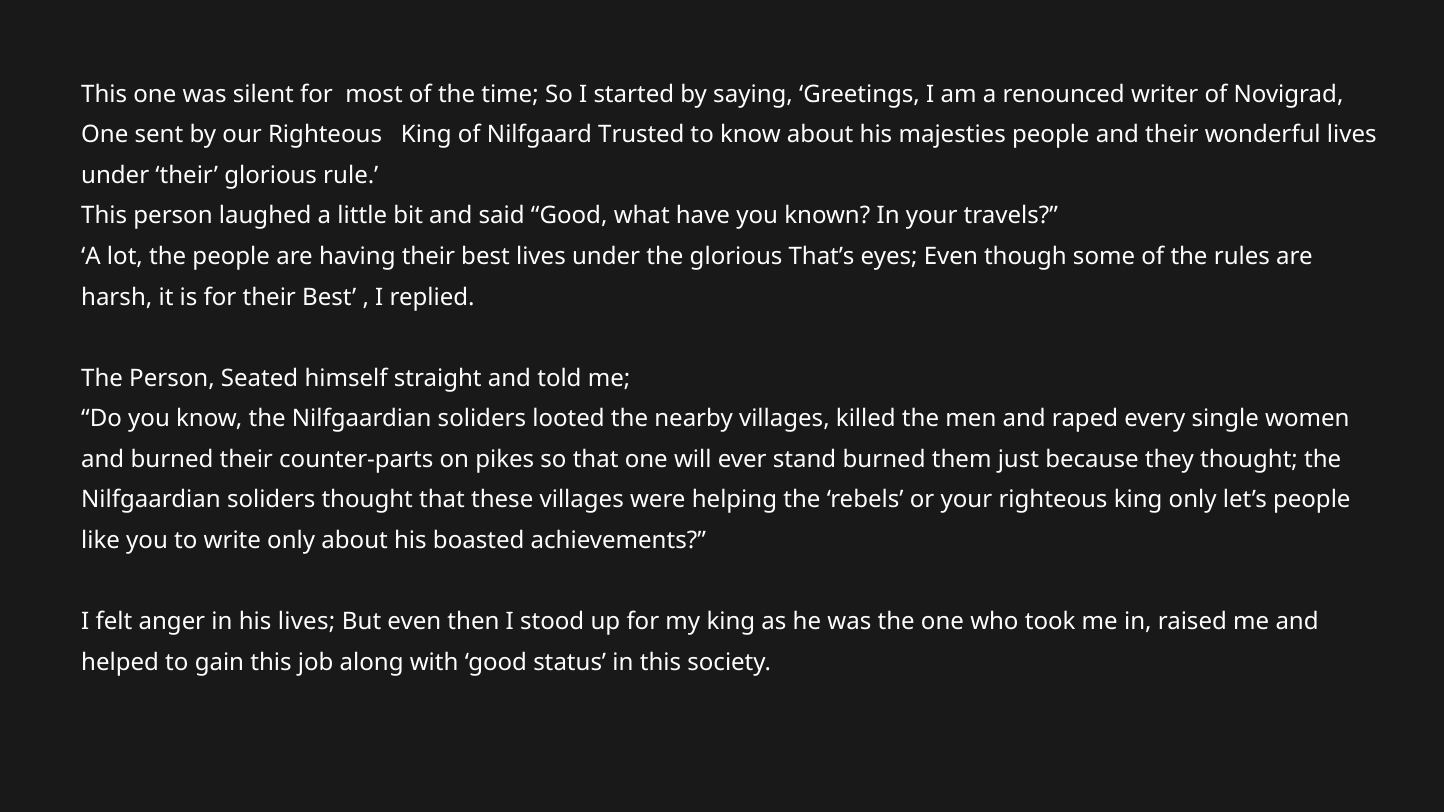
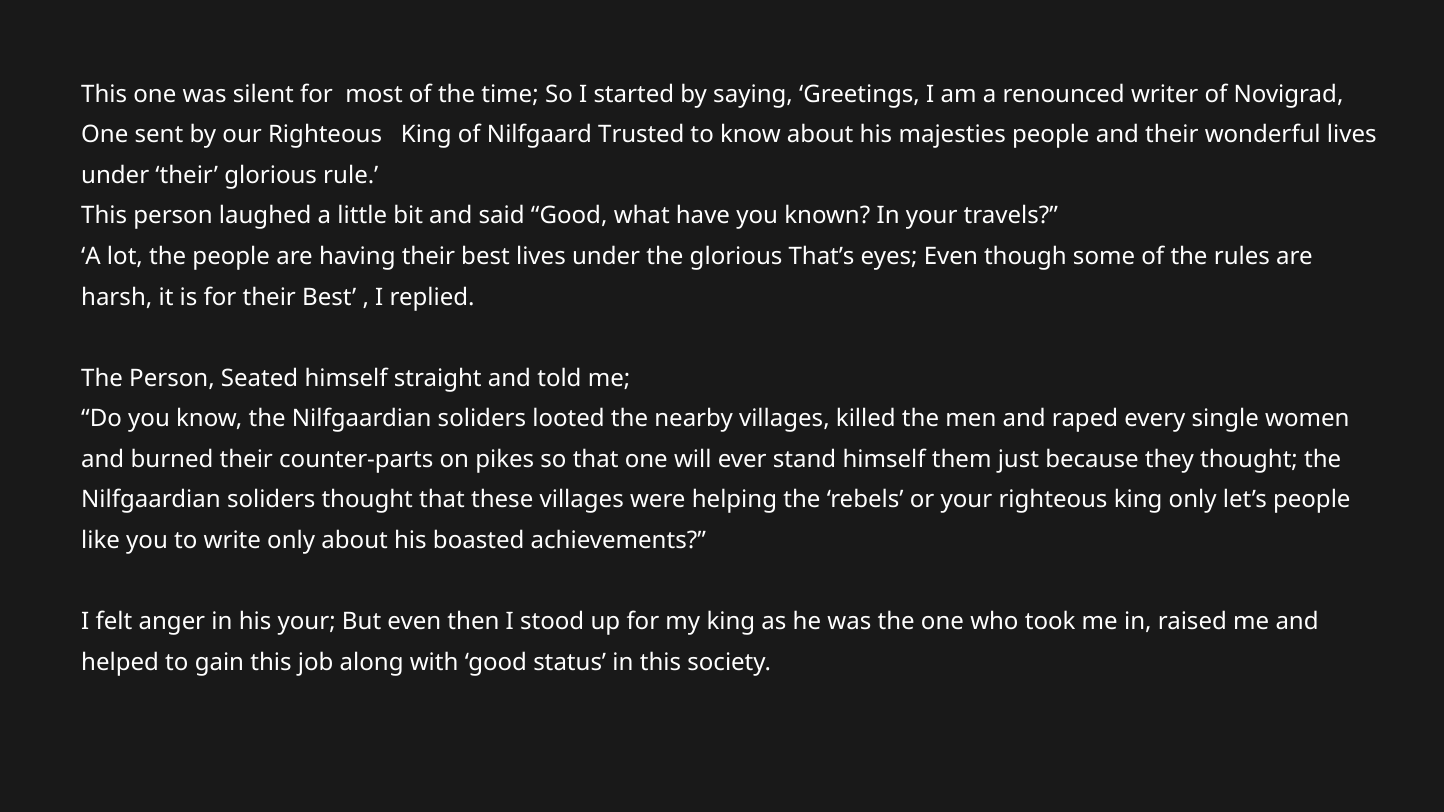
stand burned: burned -> himself (884, 460)
his lives: lives -> your (307, 622)
